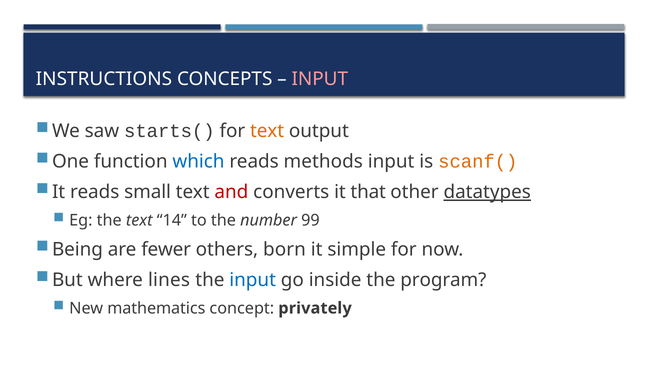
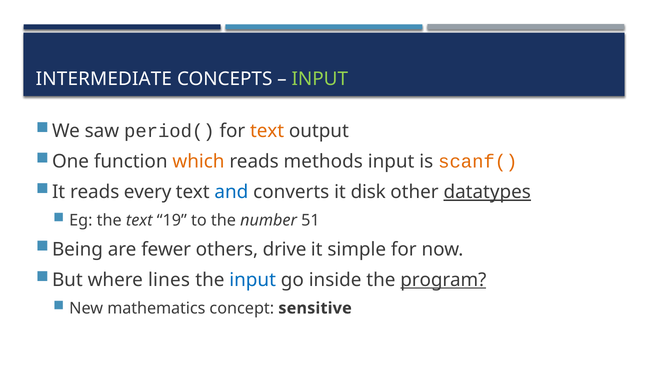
INSTRUCTIONS: INSTRUCTIONS -> INTERMEDIATE (104, 79)
INPUT colour: pink -> light green (320, 79)
starts(: starts( -> period( (169, 131)
which colour: blue -> orange (198, 161)
small: small -> every (148, 192)
and colour: red -> blue (231, 192)
that: that -> disk (368, 192)
14: 14 -> 19 (172, 220)
99: 99 -> 51 (310, 220)
born: born -> drive (285, 249)
program underline: none -> present (443, 280)
privately: privately -> sensitive (315, 308)
